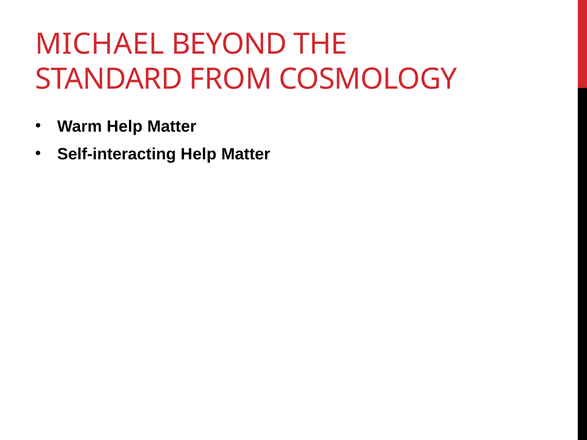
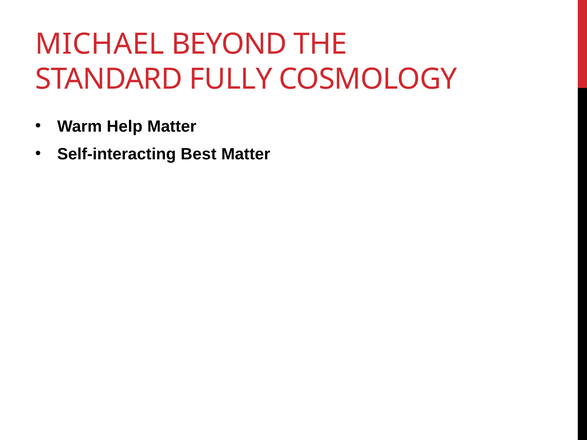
FROM: FROM -> FULLY (231, 79)
Self-interacting Help: Help -> Best (199, 154)
